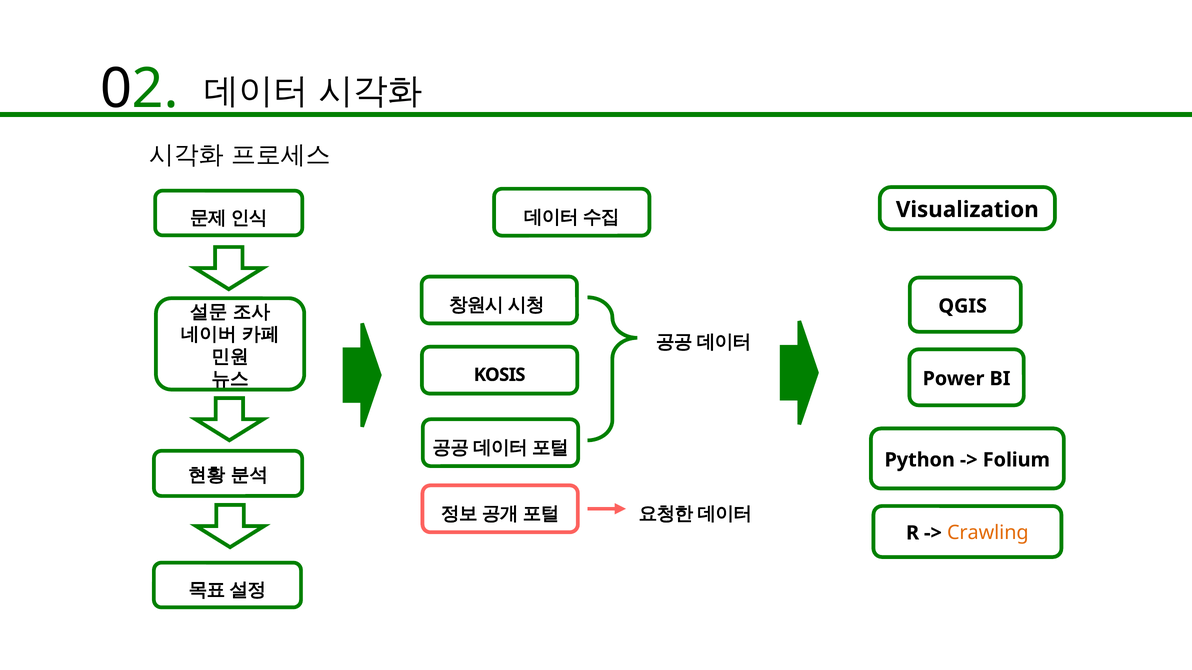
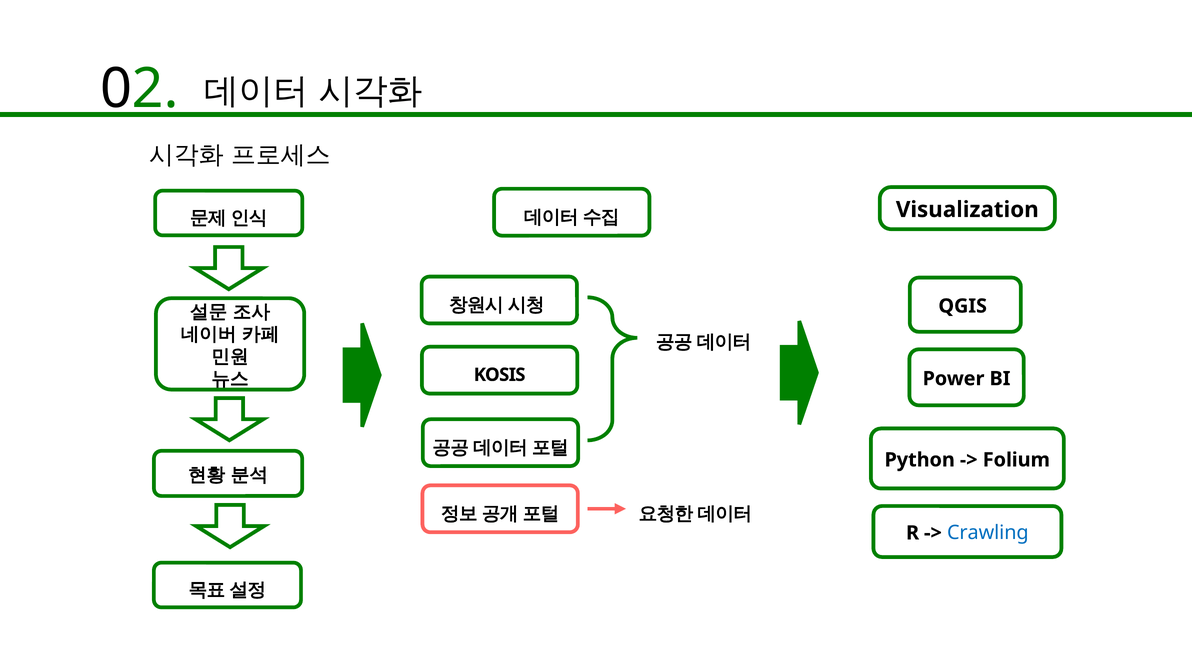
Crawling colour: orange -> blue (988, 533)
